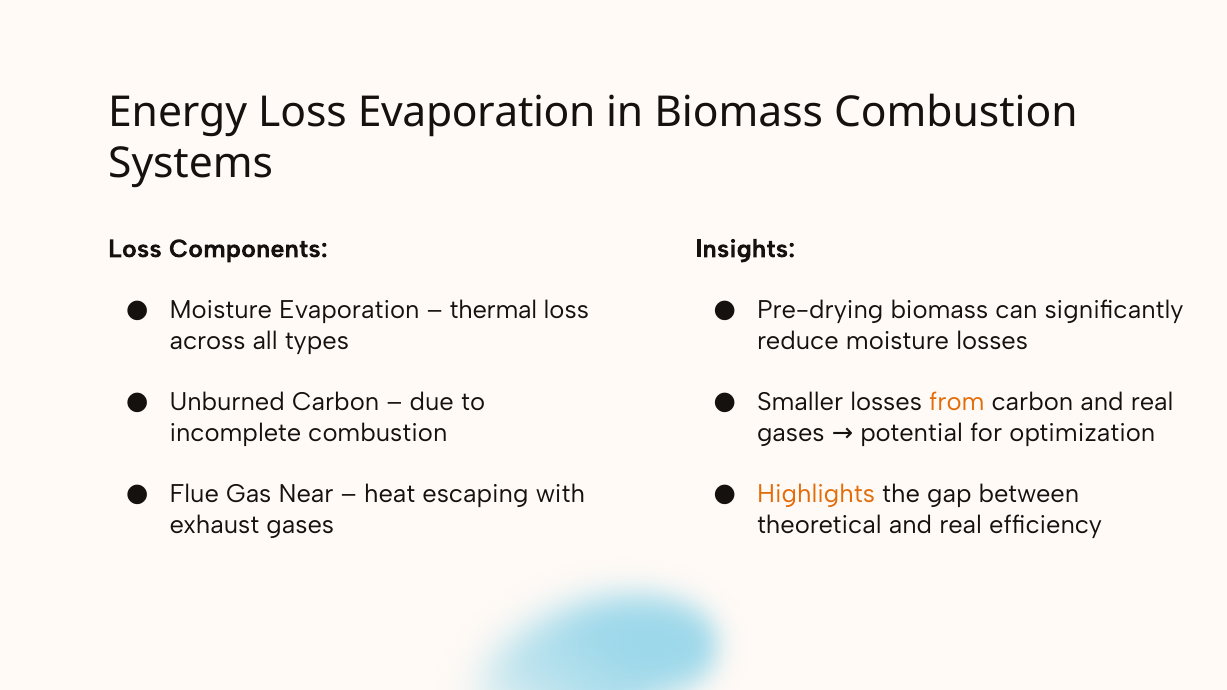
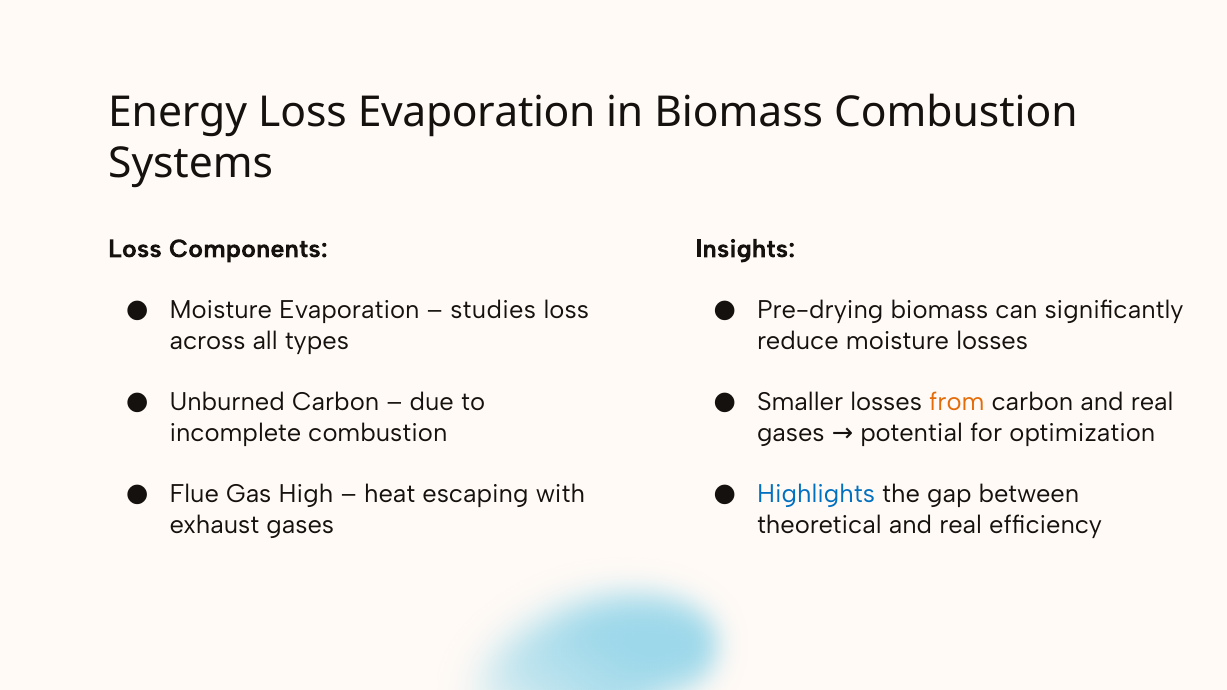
thermal: thermal -> studies (493, 310)
Near: Near -> High (306, 494)
Highlights colour: orange -> blue (816, 494)
